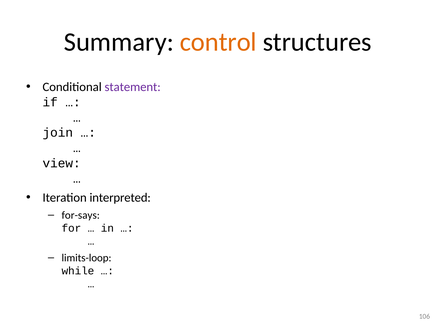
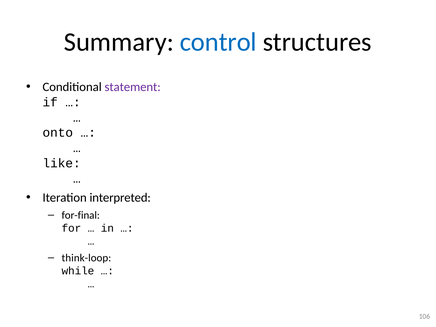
control colour: orange -> blue (218, 42)
join: join -> onto (58, 133)
view: view -> like (62, 163)
for-says: for-says -> for-final (81, 215)
limits-loop: limits-loop -> think-loop (86, 258)
